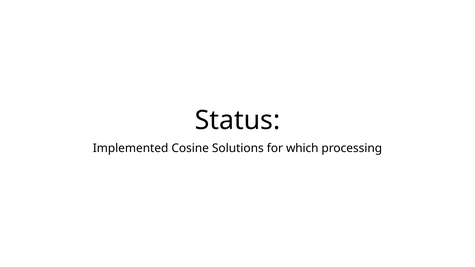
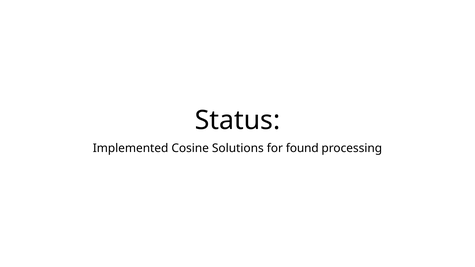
which: which -> found (302, 148)
